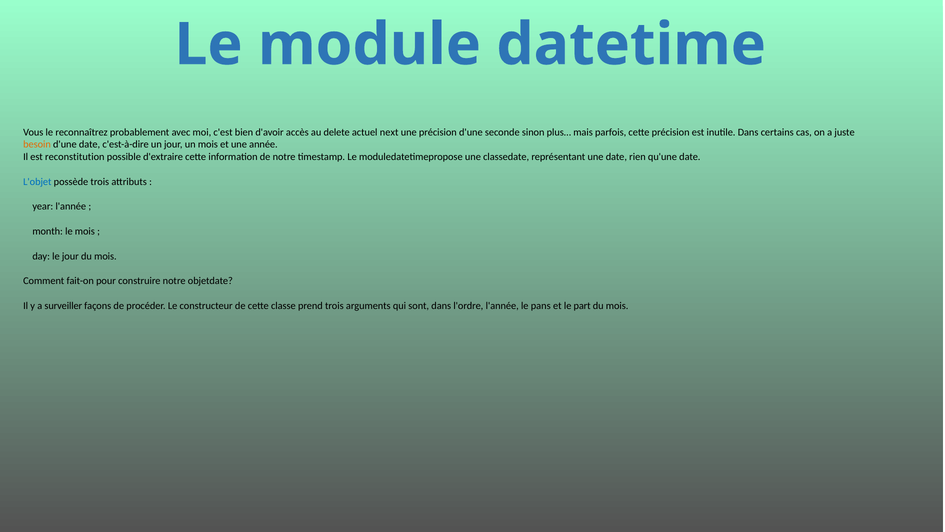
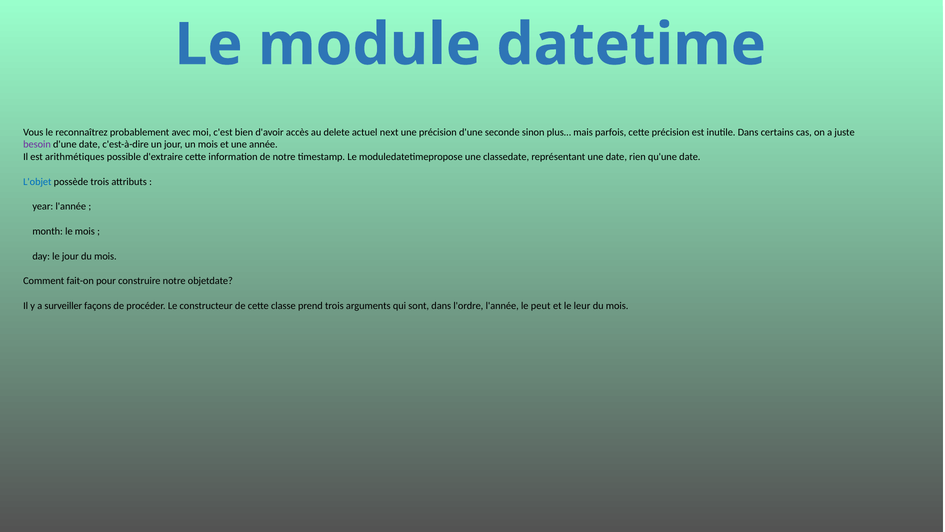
besoin colour: orange -> purple (37, 144)
reconstitution: reconstitution -> arithmétiques (75, 157)
pans: pans -> peut (541, 305)
part: part -> leur (582, 305)
